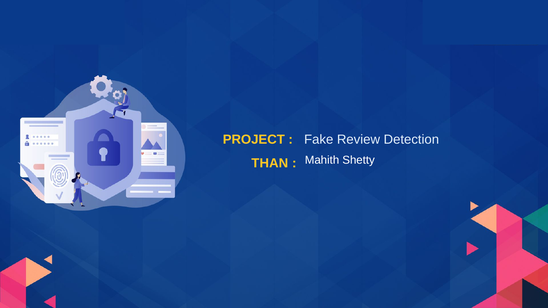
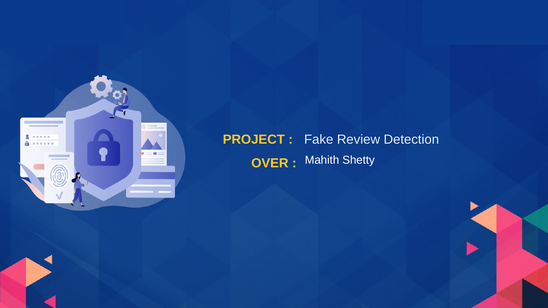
THAN: THAN -> OVER (270, 163)
